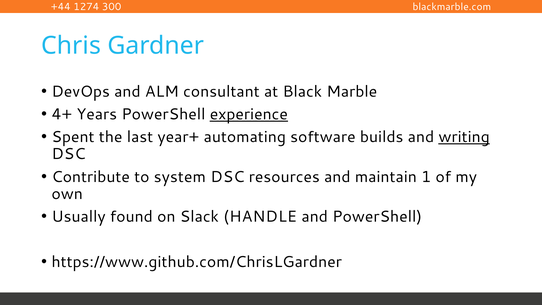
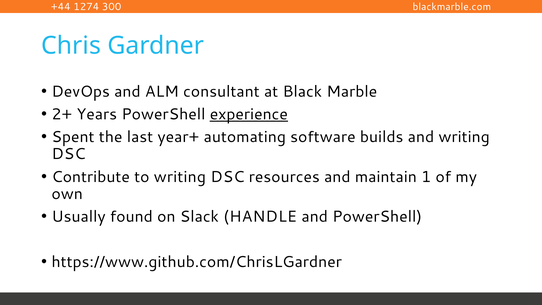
4+: 4+ -> 2+ (62, 114)
writing underline: present -> none (464, 137)
to system: system -> writing (180, 177)
